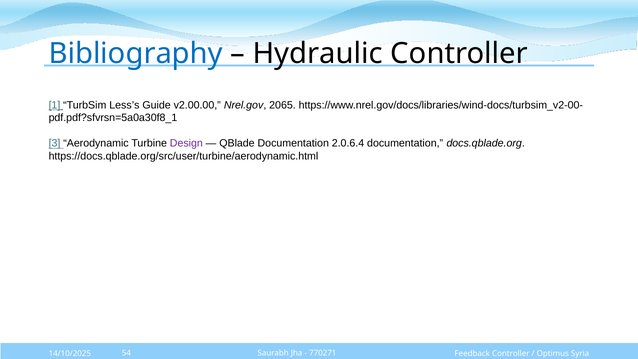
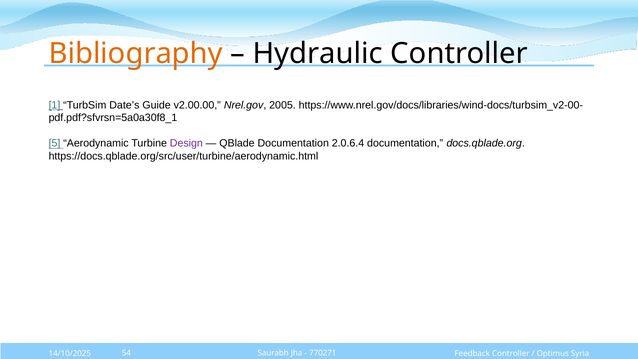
Bibliography colour: blue -> orange (136, 54)
Less’s: Less’s -> Date’s (124, 105)
2065: 2065 -> 2005 (282, 105)
3: 3 -> 5 (55, 143)
